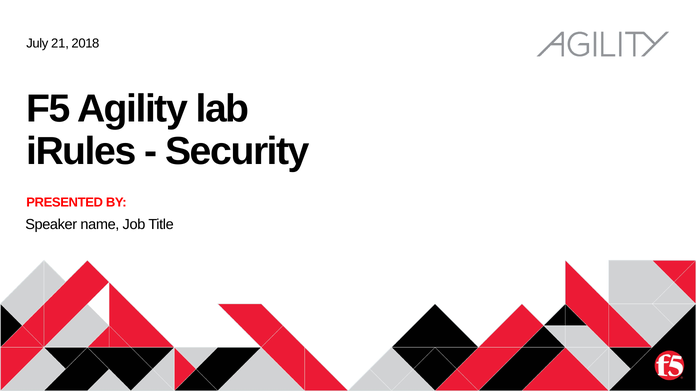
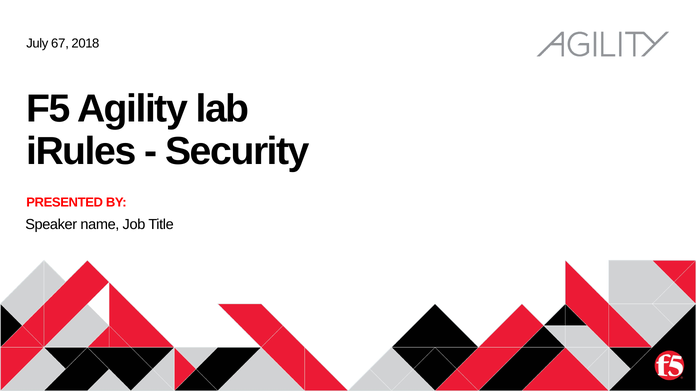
21: 21 -> 67 (60, 43)
